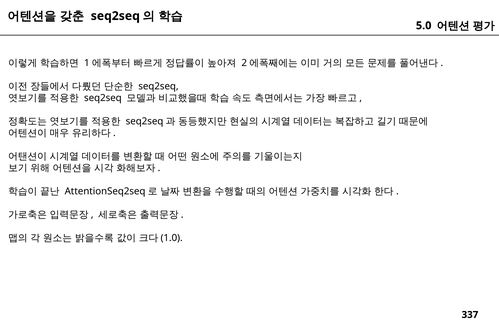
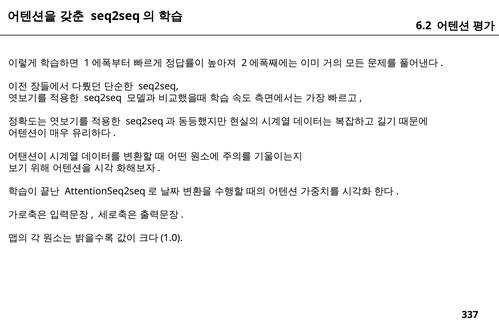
5.0: 5.0 -> 6.2 (424, 26)
